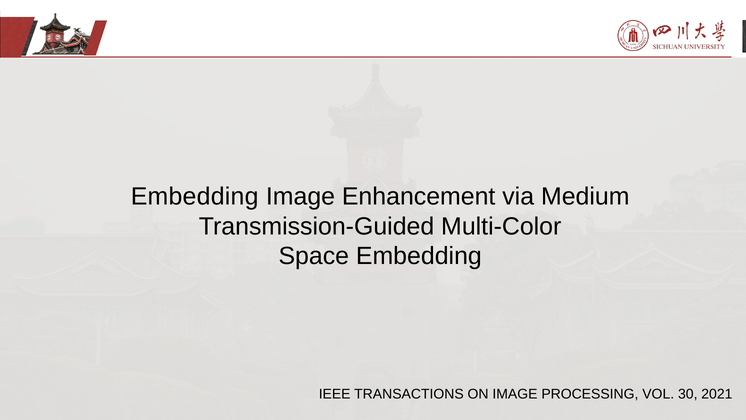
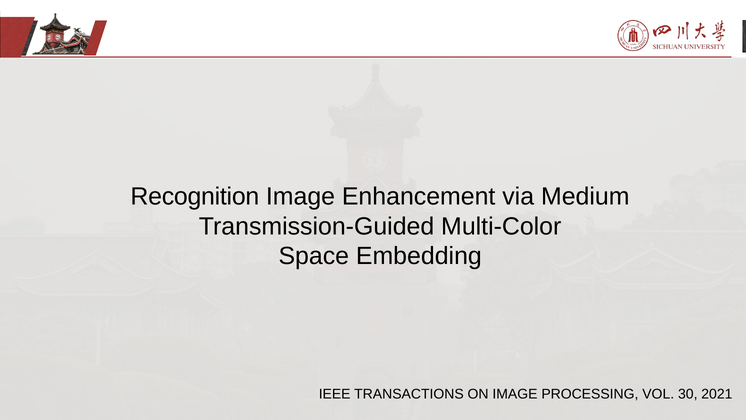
Embedding: Embedding -> Recognition (195, 196)
